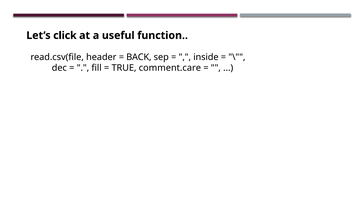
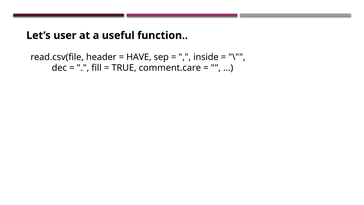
click: click -> user (65, 35)
BACK: BACK -> HAVE (139, 57)
